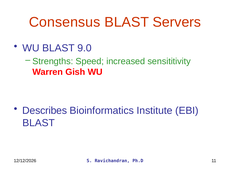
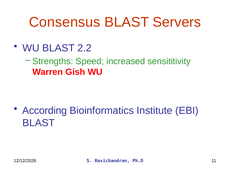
9.0: 9.0 -> 2.2 (84, 48)
Describes: Describes -> According (45, 111)
